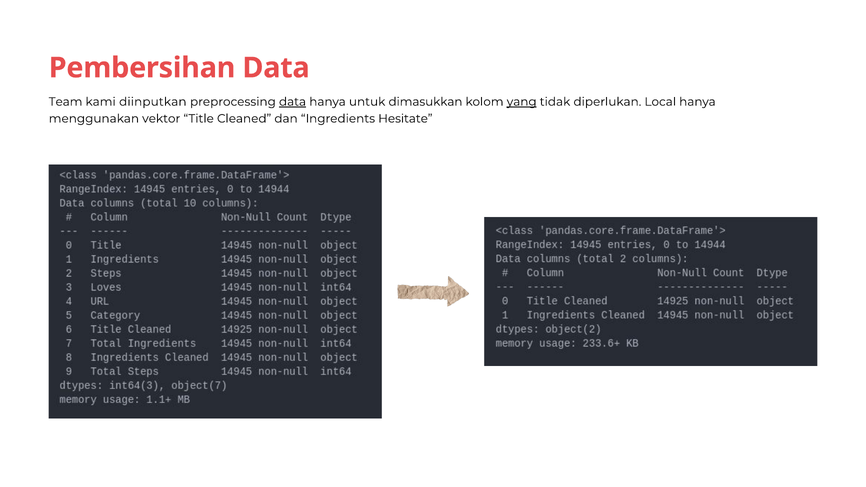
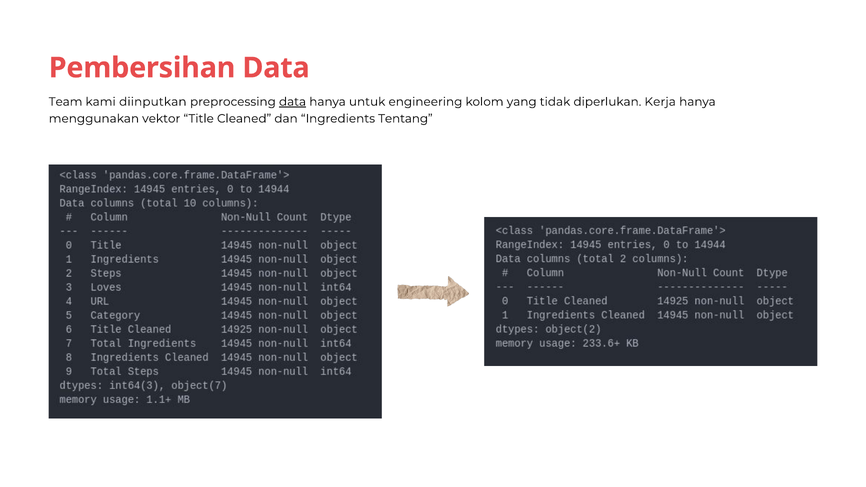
dimasukkan: dimasukkan -> engineering (425, 102)
yang underline: present -> none (522, 102)
Local: Local -> Kerja (660, 102)
Hesitate: Hesitate -> Tentang (405, 119)
